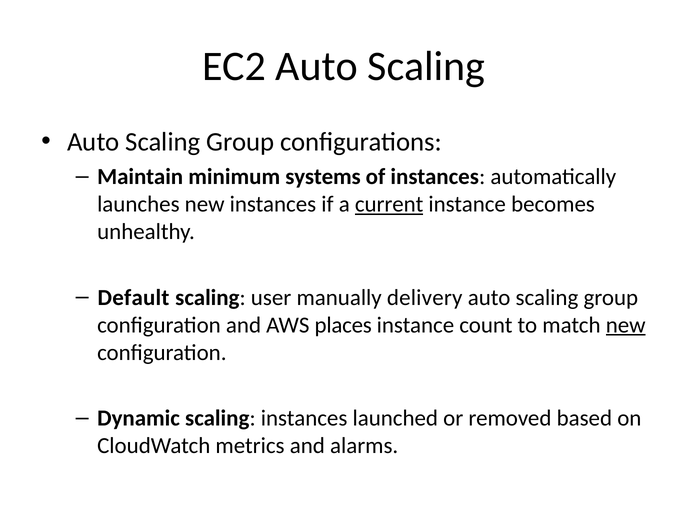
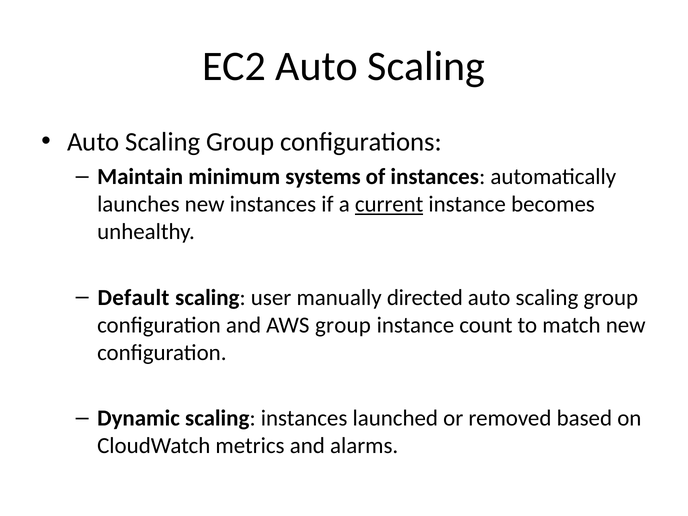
delivery: delivery -> directed (425, 298)
AWS places: places -> group (343, 325)
new underline: present -> none (626, 325)
